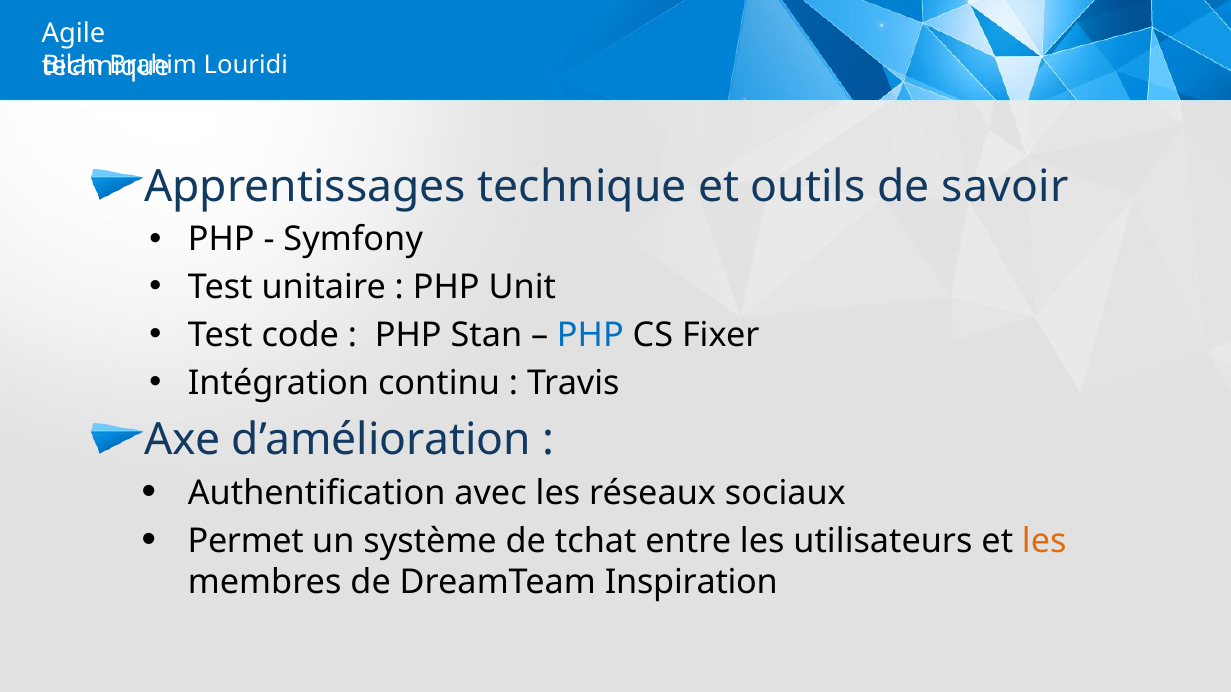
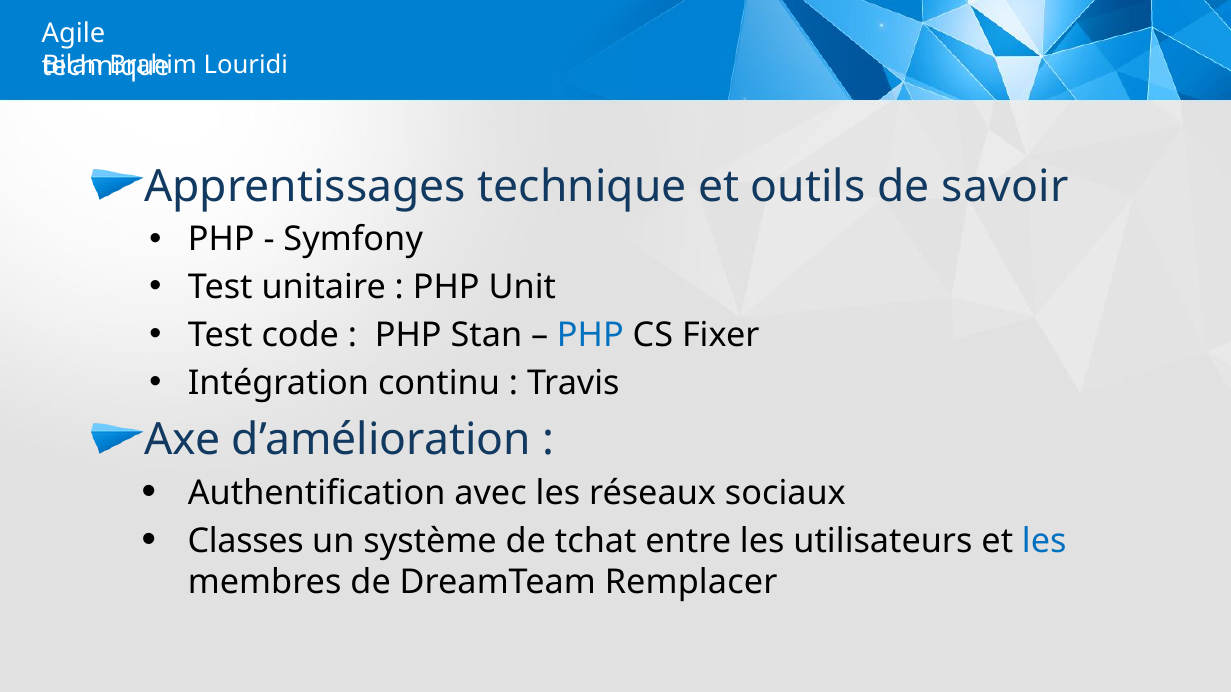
Permet: Permet -> Classes (246, 541)
les colour: orange -> blue (1044, 541)
Inspiration: Inspiration -> Remplacer (691, 582)
